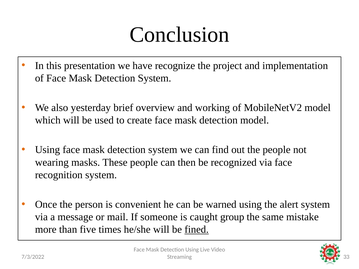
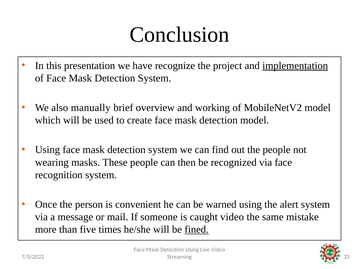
implementation underline: none -> present (295, 66)
yesterday: yesterday -> manually (91, 108)
caught group: group -> video (232, 217)
